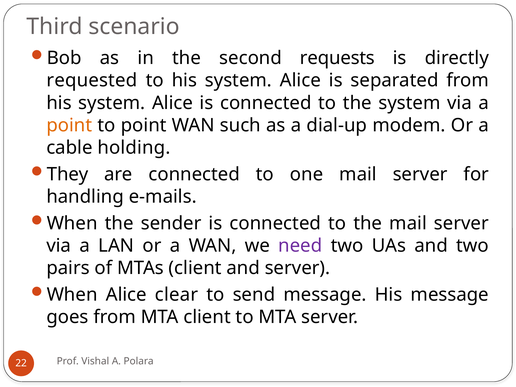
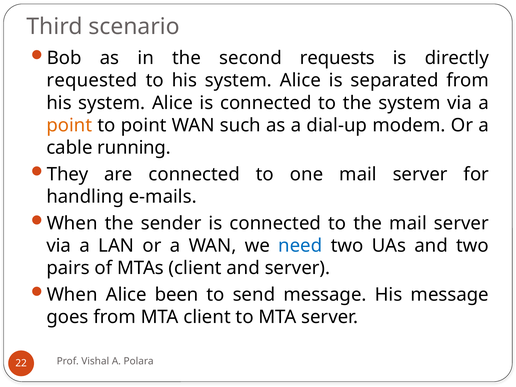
holding: holding -> running (134, 148)
need colour: purple -> blue (300, 246)
clear: clear -> been (177, 295)
